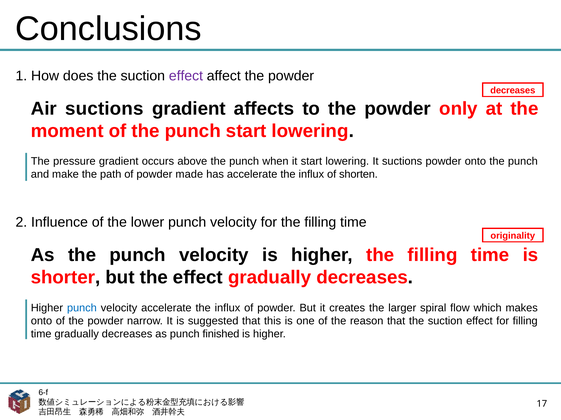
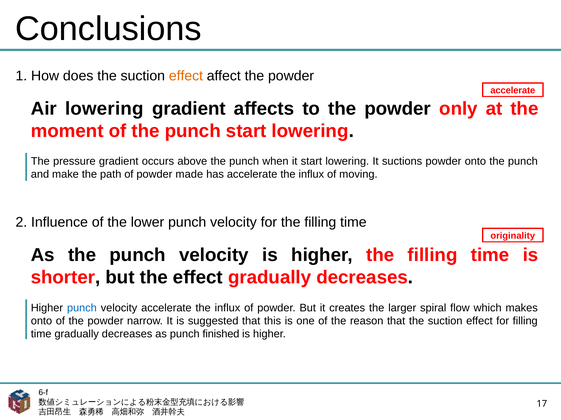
effect colour: purple -> orange (186, 76)
decreases: decreases -> accelerate (513, 91)
Air suctions: suctions -> lowering (104, 109)
shorten: shorten -> moving (358, 175)
